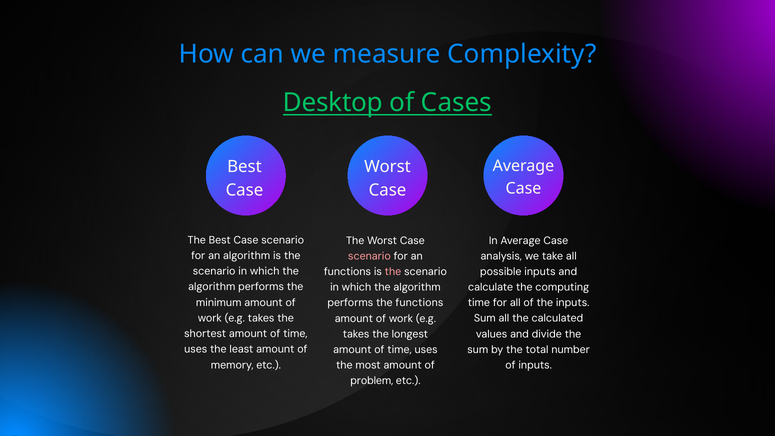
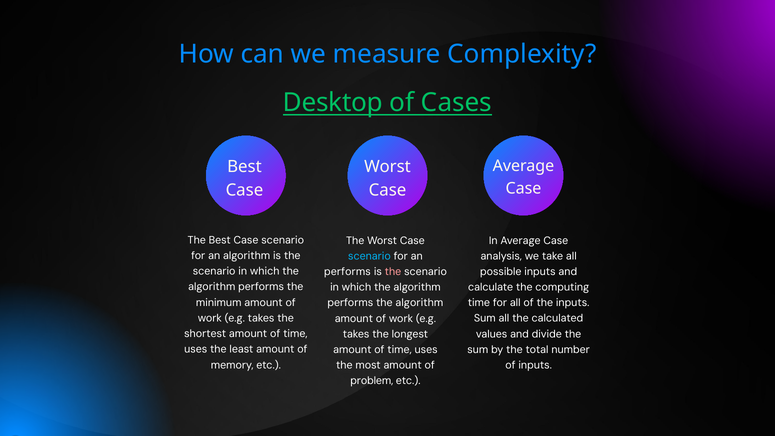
scenario colour: pink -> light blue (369, 256)
functions: functions -> performs (347, 272)
performs the functions: functions -> algorithm (419, 303)
